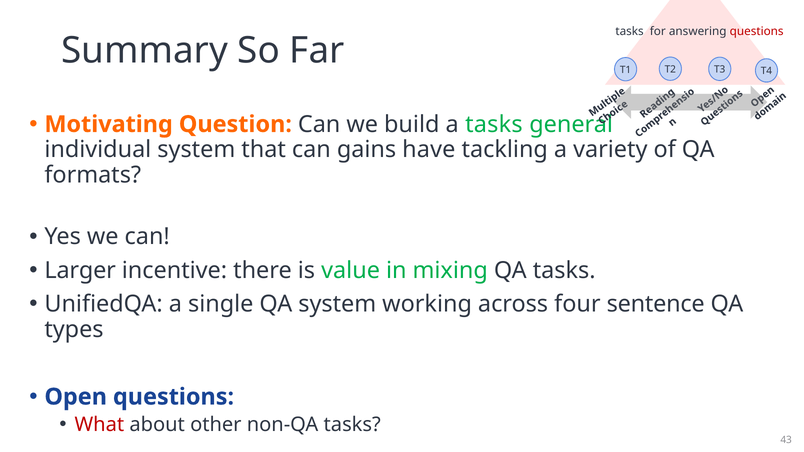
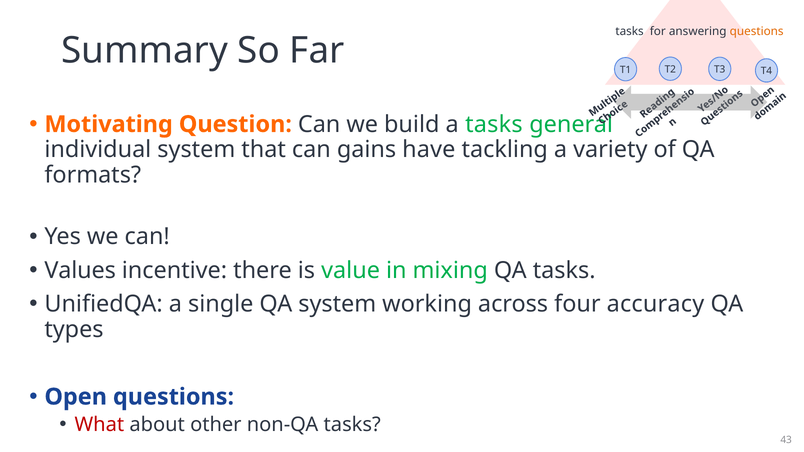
questions colour: red -> orange (757, 31)
Larger: Larger -> Values (80, 271)
sentence: sentence -> accuracy (655, 304)
